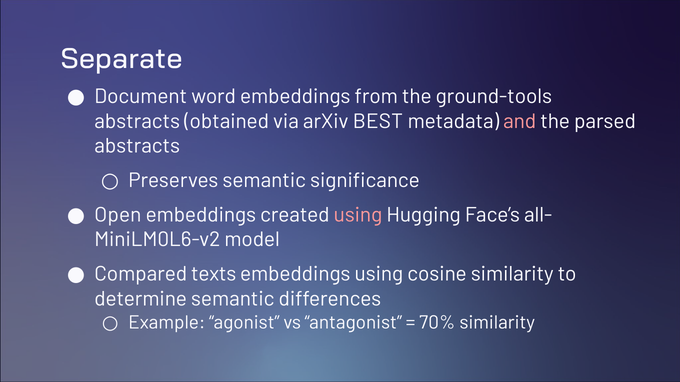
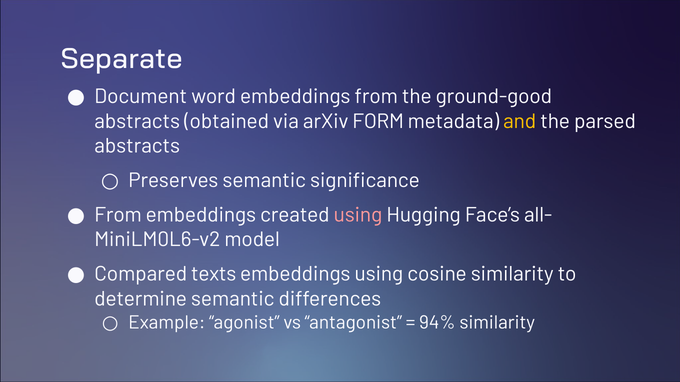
ground-tools: ground-tools -> ground-good (494, 96)
BEST: BEST -> FORM (378, 121)
and colour: pink -> yellow (520, 121)
Open: Open -> From (118, 215)
70%: 70% -> 94% (437, 323)
